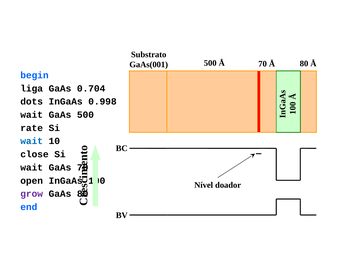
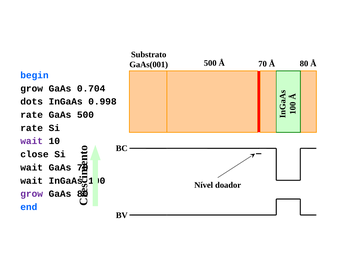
liga: liga -> grow (32, 89)
wait: wait -> rate (32, 115)
wait colour: blue -> purple (32, 141)
open: open -> wait (32, 181)
